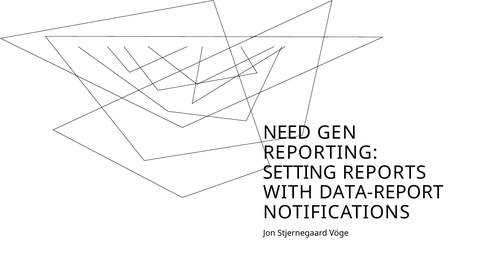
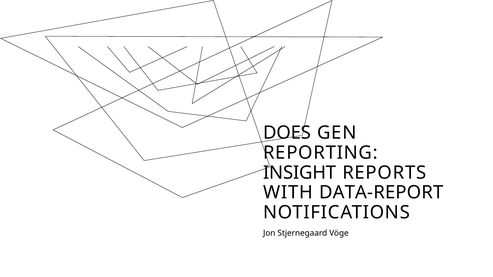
NEED: NEED -> DOES (287, 133)
SETTING: SETTING -> INSIGHT (300, 173)
